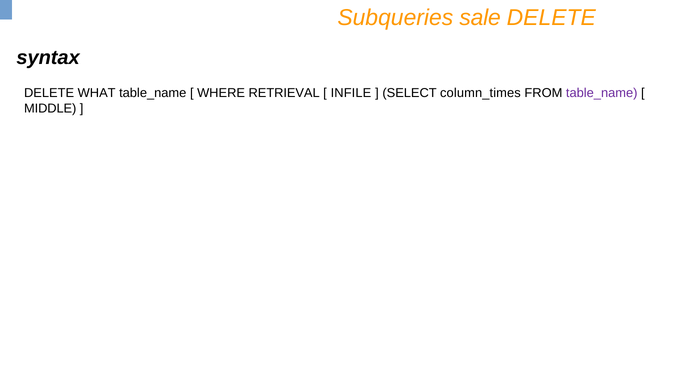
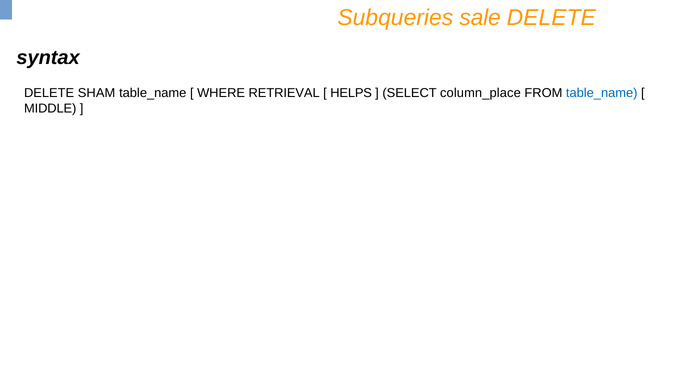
WHAT: WHAT -> SHAM (97, 93)
INFILE: INFILE -> HELPS (351, 93)
column_times: column_times -> column_place (480, 93)
table_name colour: purple -> blue (602, 93)
